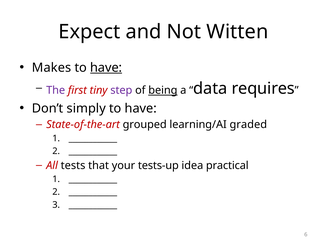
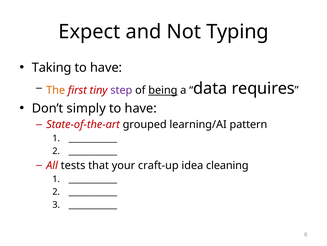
Witten: Witten -> Typing (238, 32)
Makes: Makes -> Taking (52, 67)
have underline: present -> none (106, 67)
The colour: purple -> orange (56, 90)
graded: graded -> pattern (248, 124)
tests-up: tests-up -> craft-up (158, 165)
practical: practical -> cleaning (227, 165)
